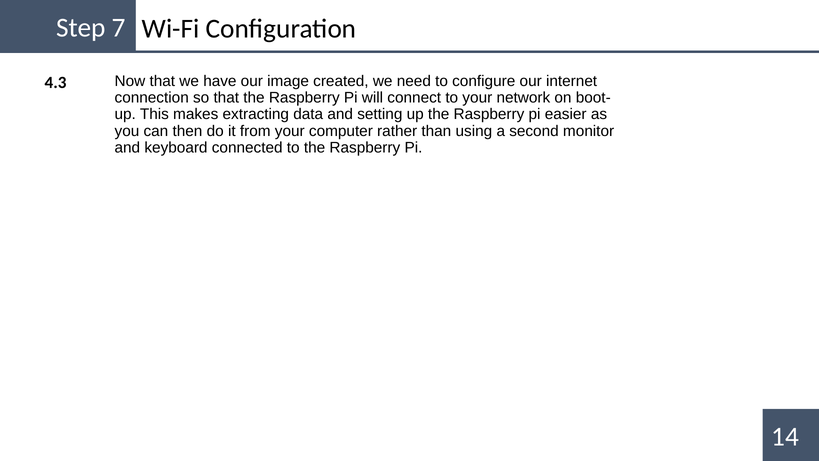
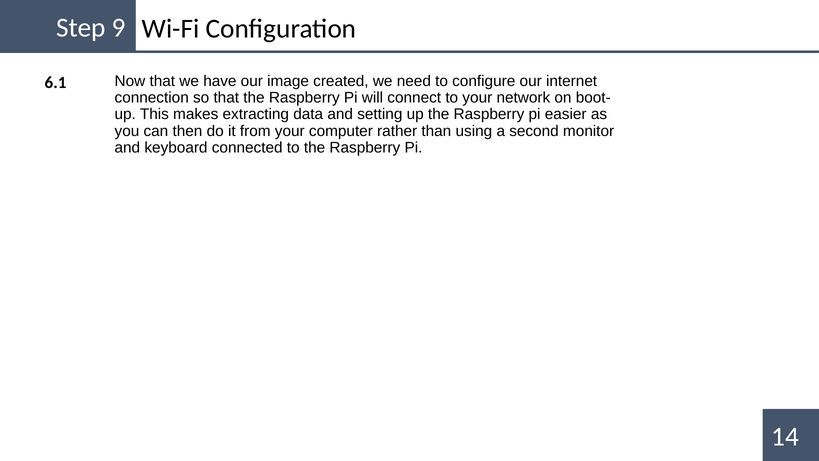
7: 7 -> 9 (118, 27)
4.3: 4.3 -> 6.1 (56, 82)
